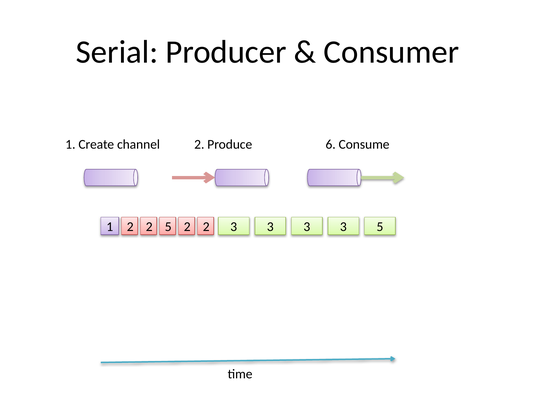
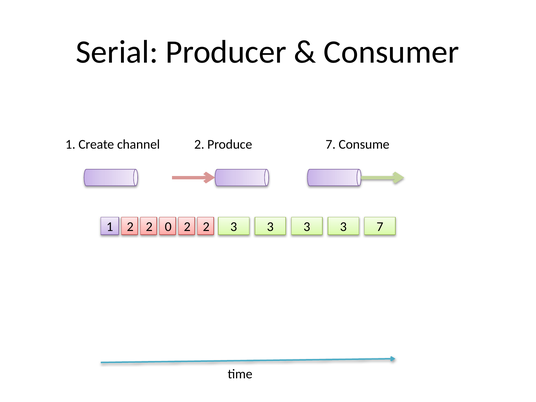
Produce 6: 6 -> 7 (331, 144)
5: 5 -> 0 (168, 227)
1 2 5: 5 -> 7 (380, 227)
